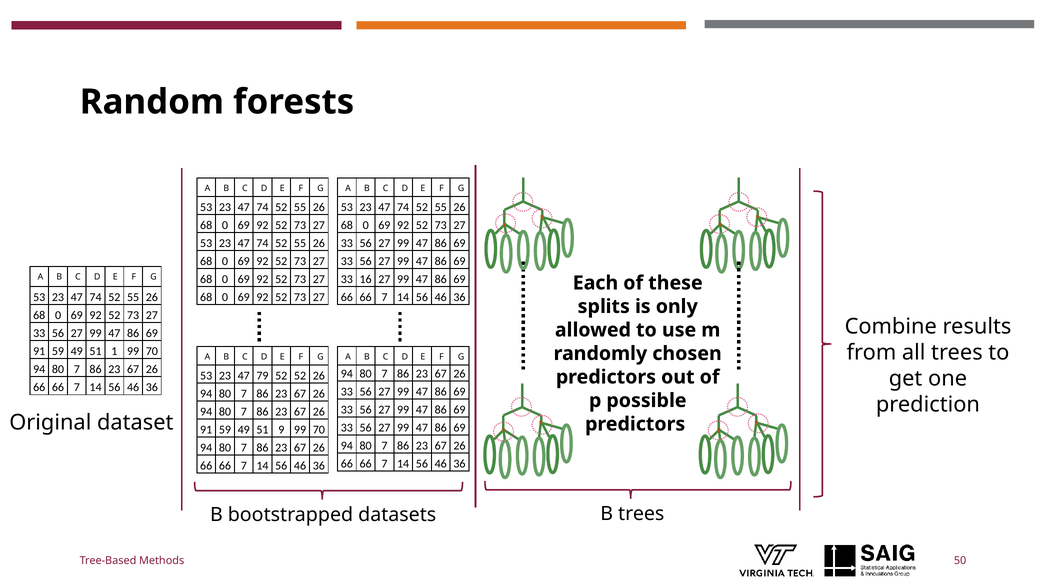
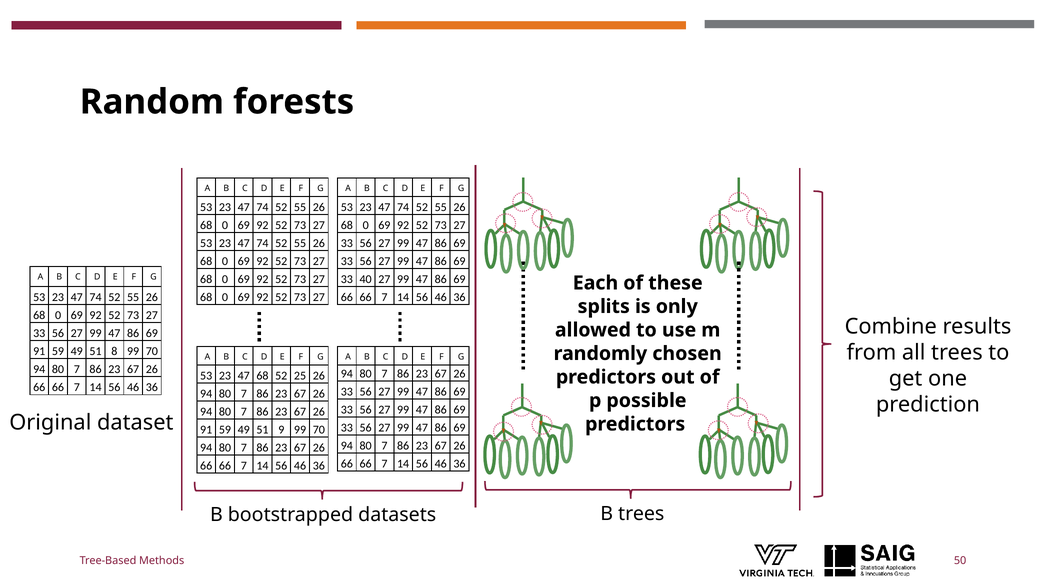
16: 16 -> 40 (366, 279)
1: 1 -> 8 (114, 352)
47 79: 79 -> 68 (262, 376)
52 52: 52 -> 25 (300, 376)
